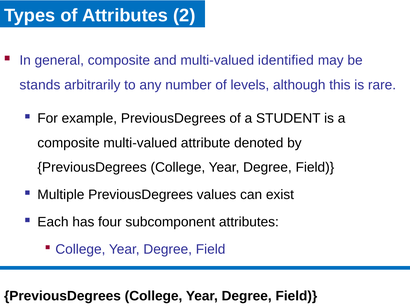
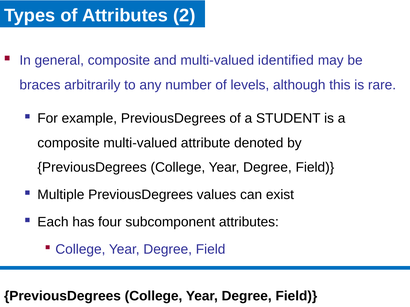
stands: stands -> braces (40, 85)
